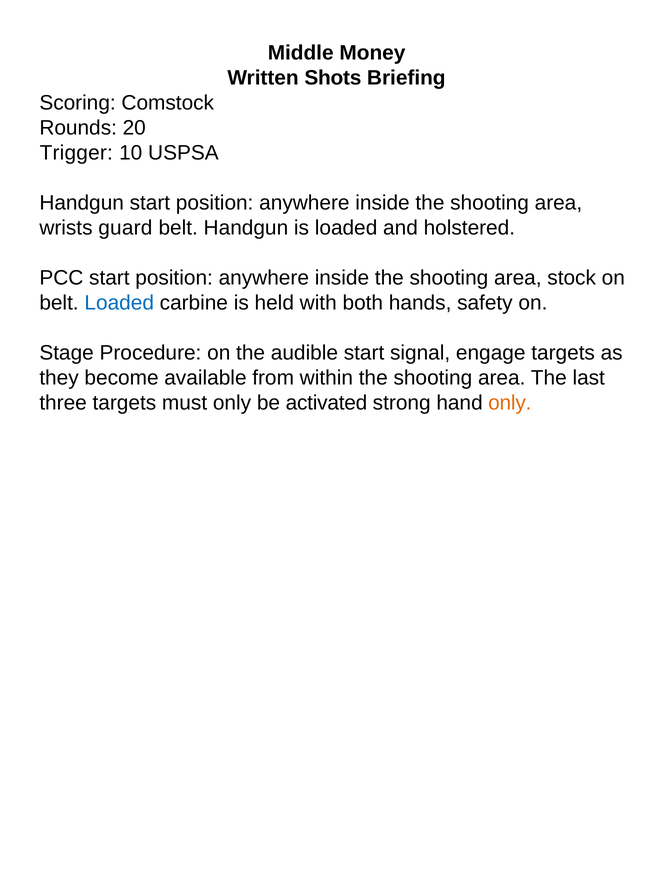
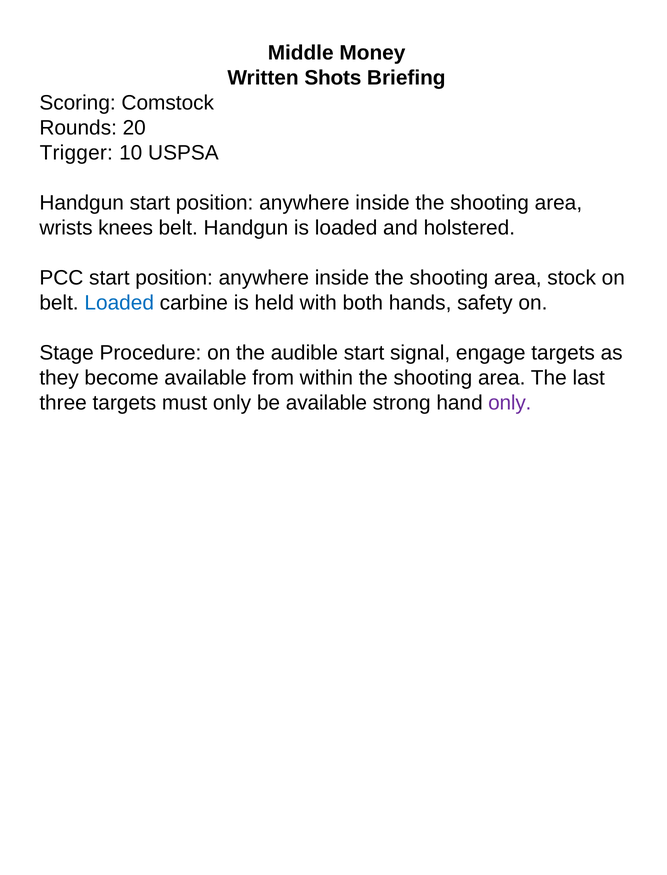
guard: guard -> knees (126, 228)
be activated: activated -> available (326, 403)
only colour: orange -> purple (510, 403)
